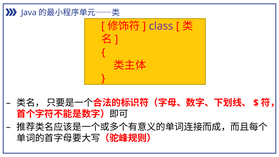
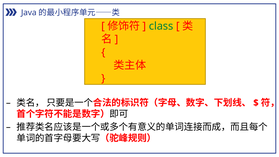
class colour: purple -> green (161, 26)
